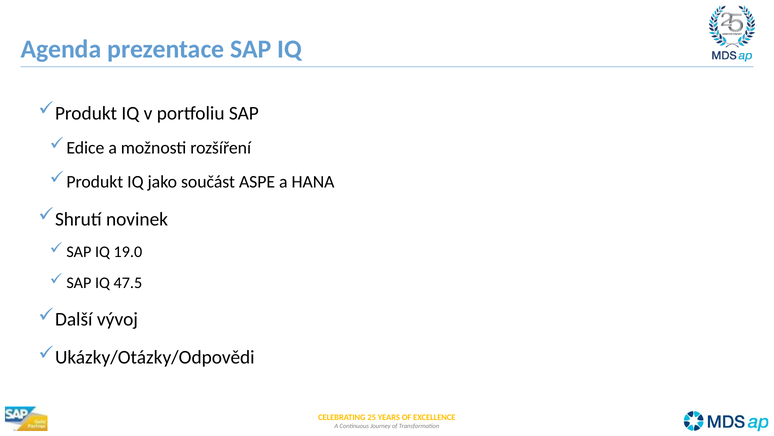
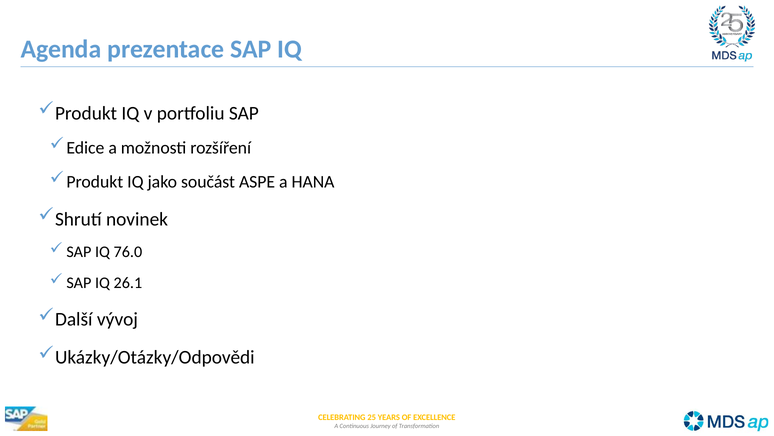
19.0: 19.0 -> 76.0 (128, 252)
47.5: 47.5 -> 26.1 (128, 283)
